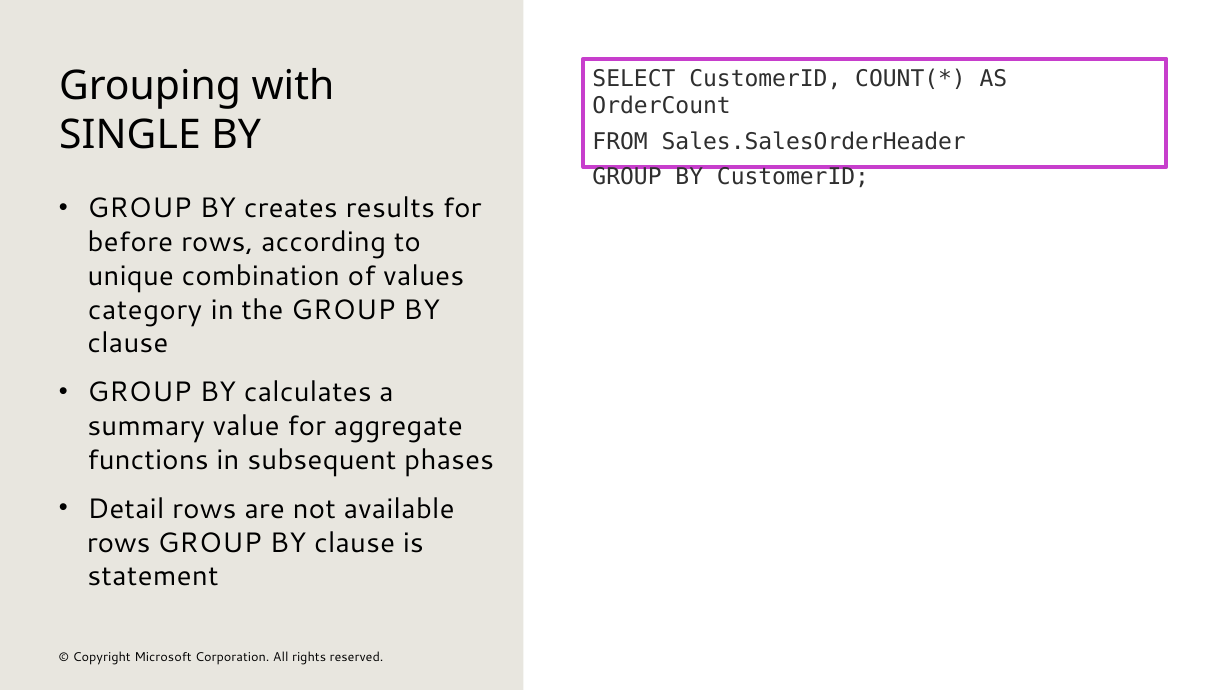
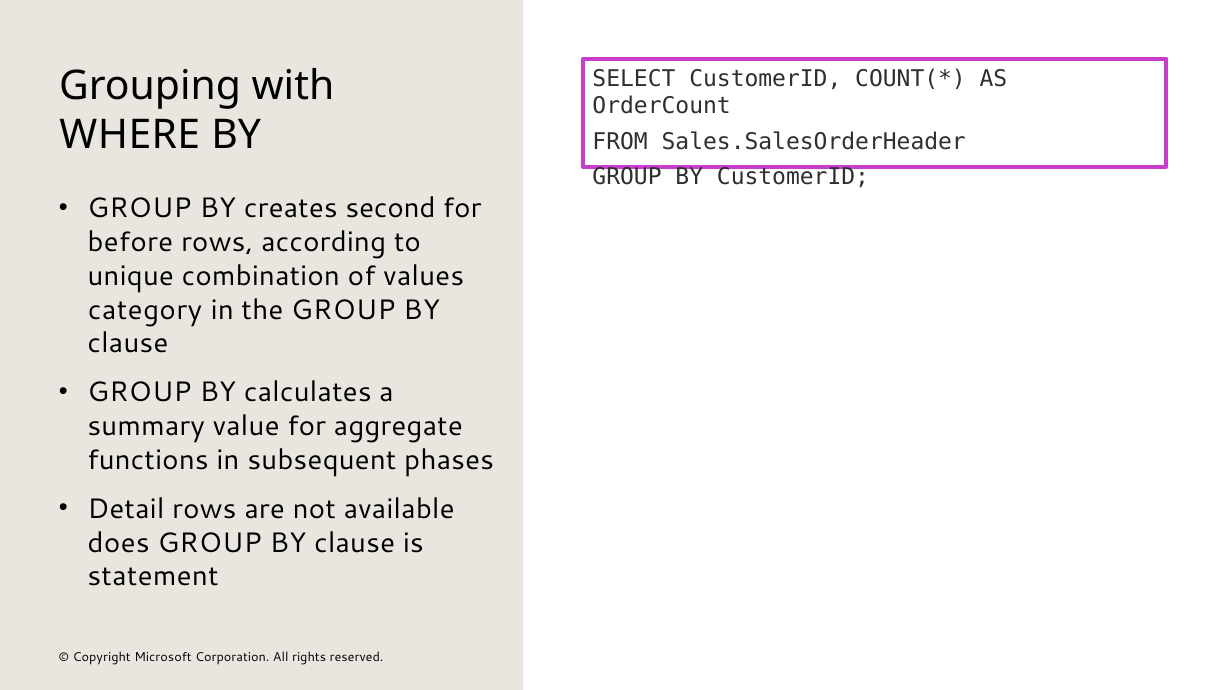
SINGLE: SINGLE -> WHERE (130, 135)
results: results -> second (391, 209)
rows: rows -> does (119, 542)
